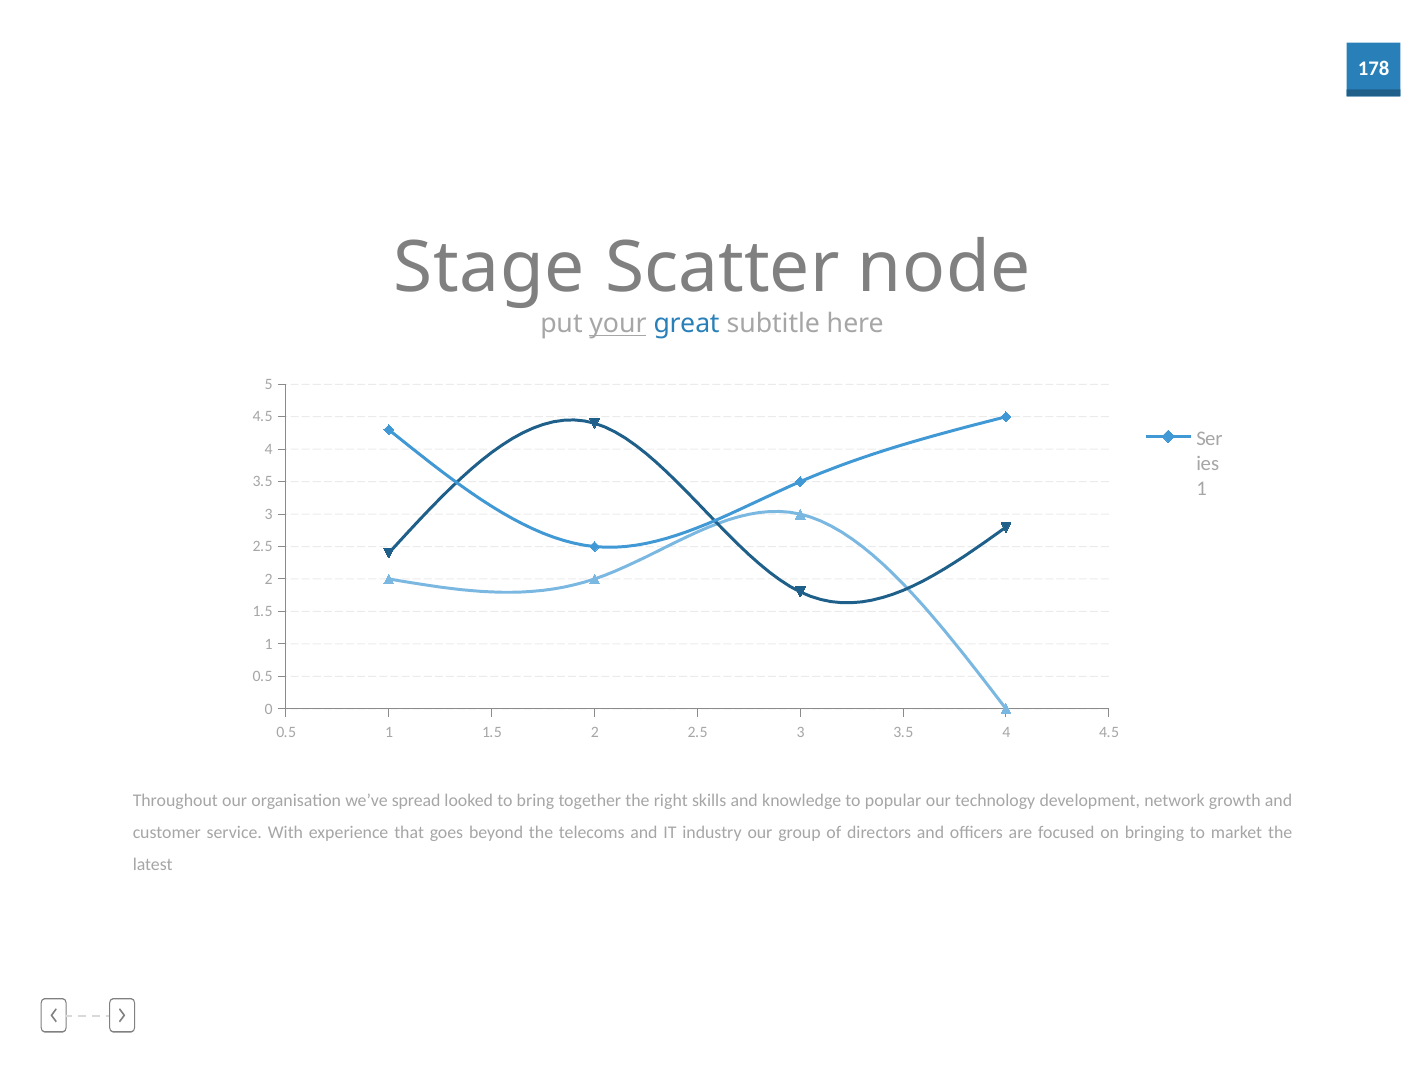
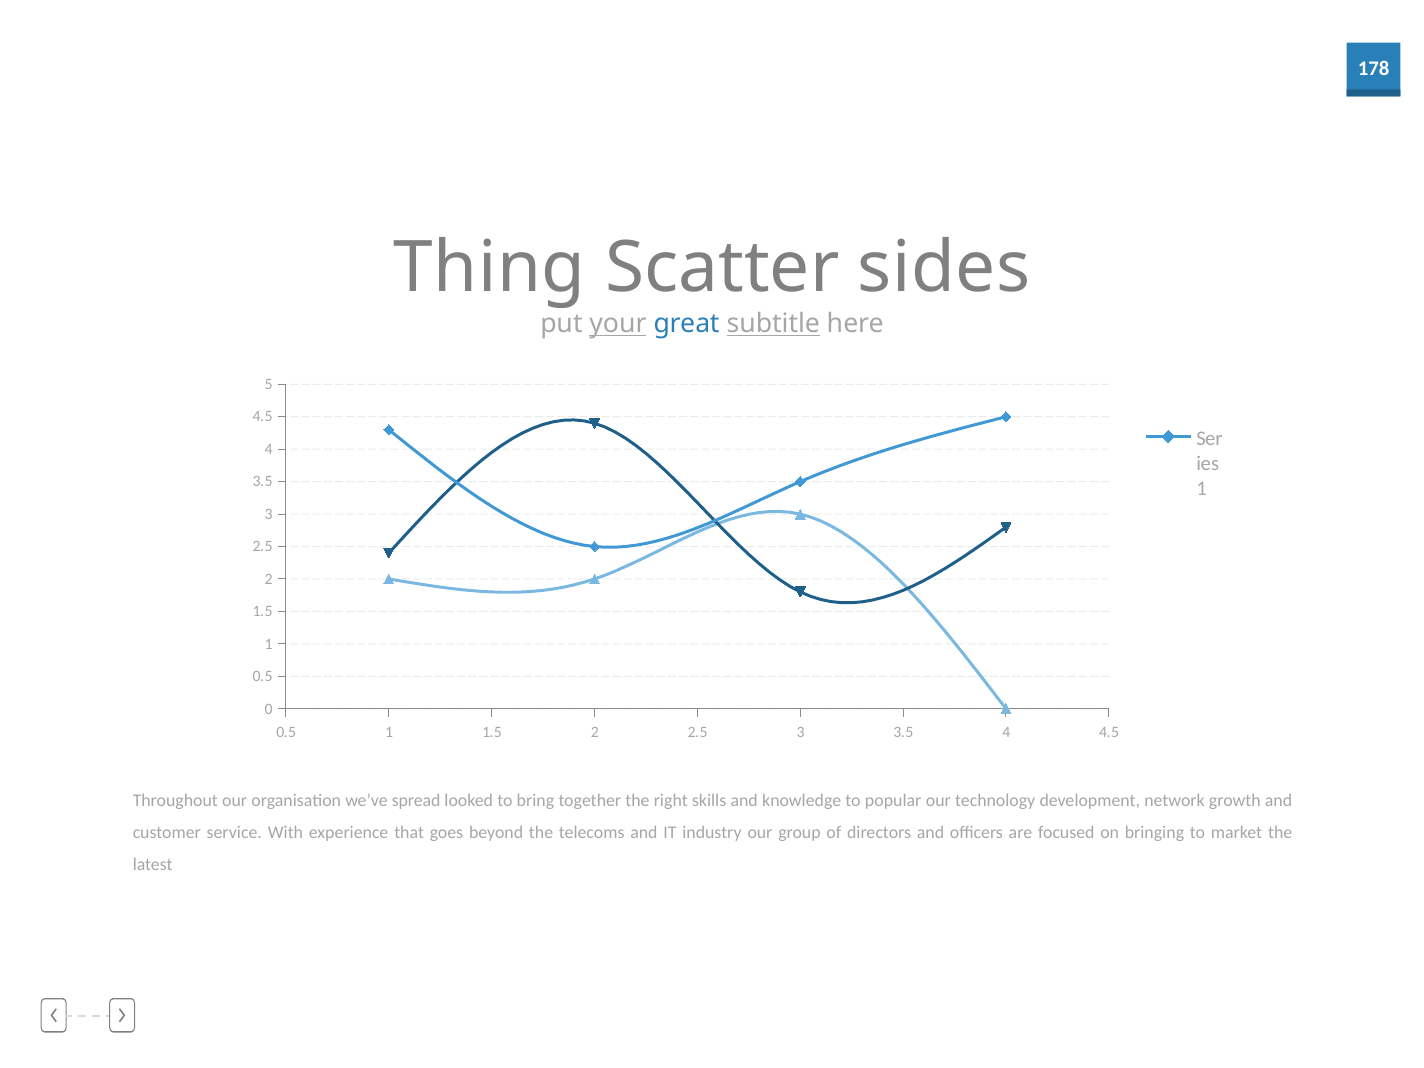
Stage: Stage -> Thing (489, 268)
node: node -> sides (944, 268)
subtitle underline: none -> present (773, 324)
